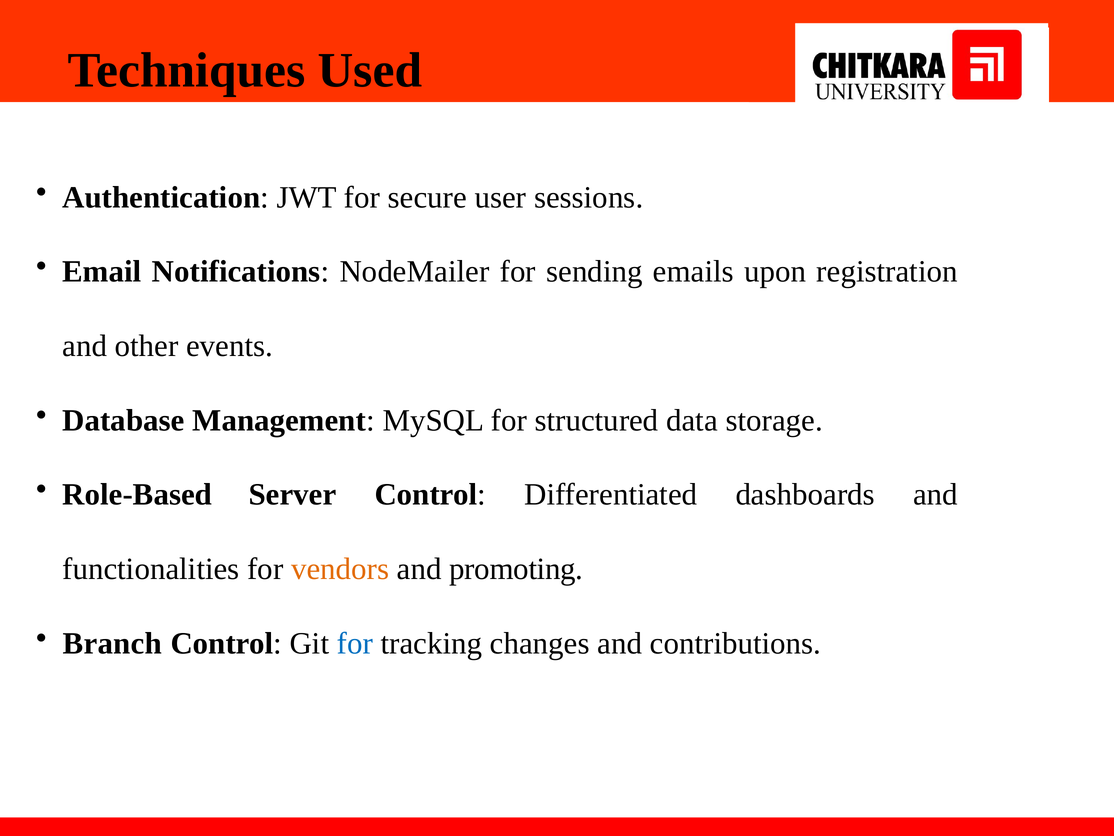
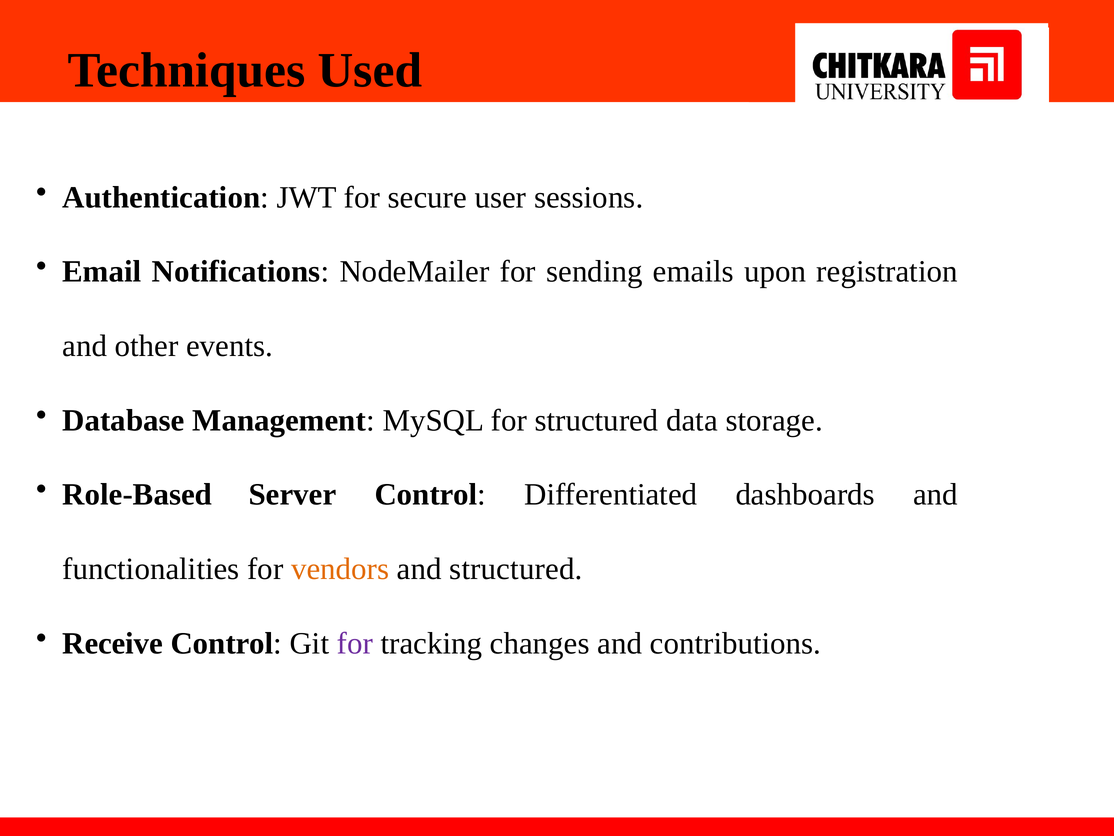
and promoting: promoting -> structured (516, 569)
Branch: Branch -> Receive (113, 643)
for colour: blue -> purple (355, 643)
